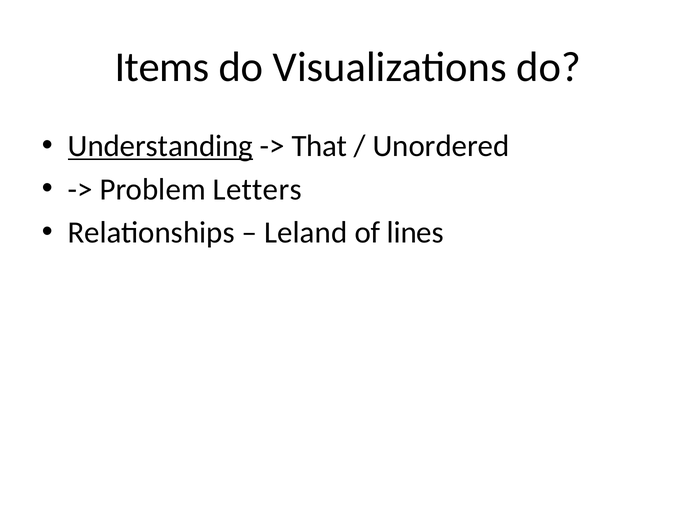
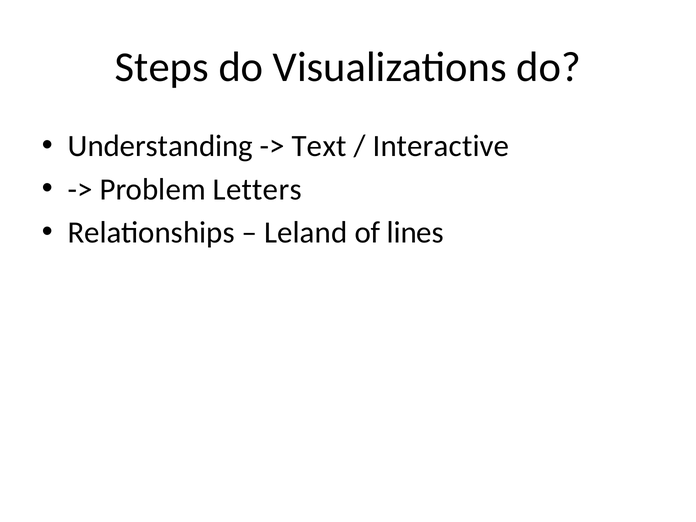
Items: Items -> Steps (162, 67)
Understanding underline: present -> none (160, 146)
That: That -> Text (319, 146)
Unordered: Unordered -> Interactive (441, 146)
